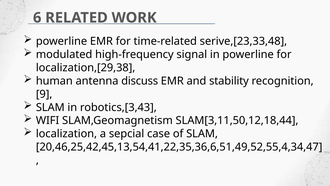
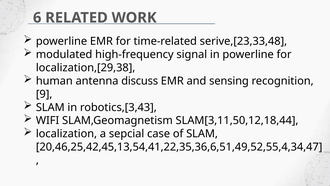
stability: stability -> sensing (229, 81)
